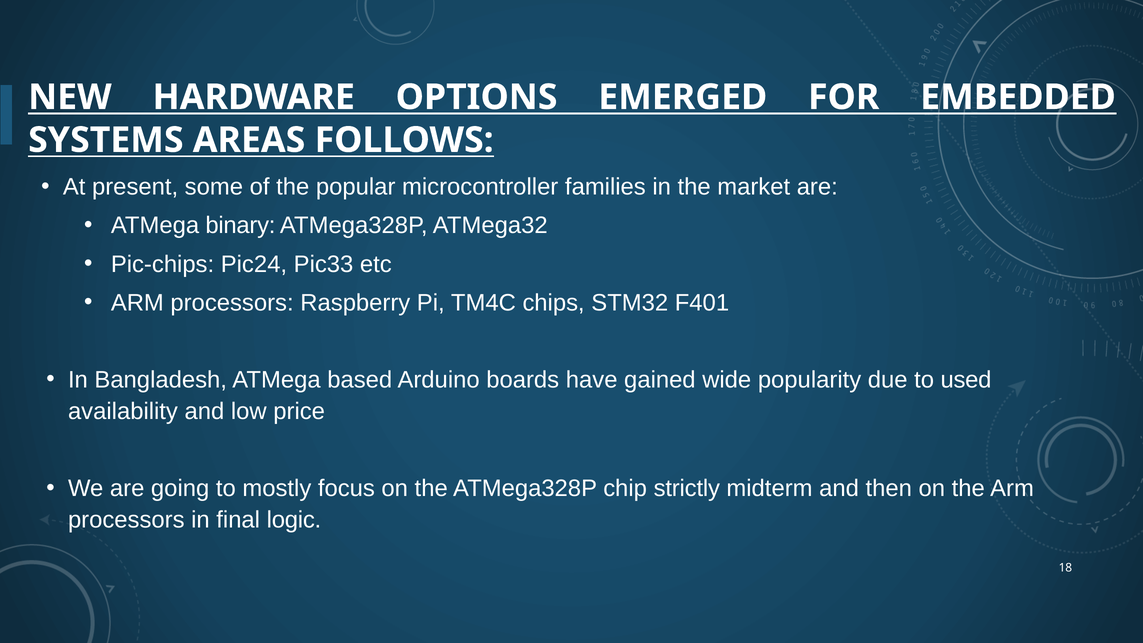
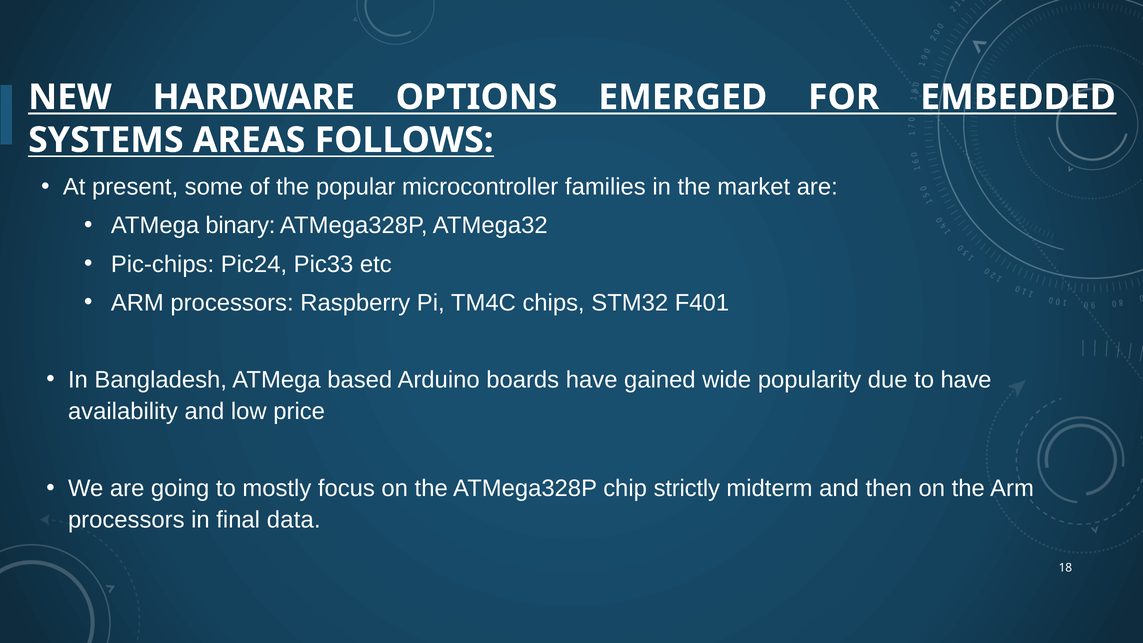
to used: used -> have (966, 380)
logic: logic -> data (294, 520)
